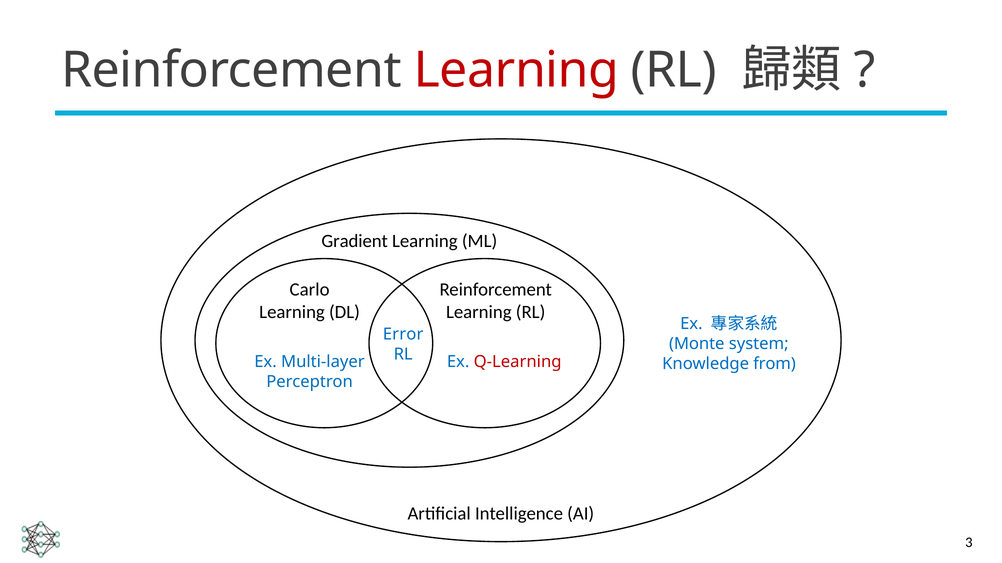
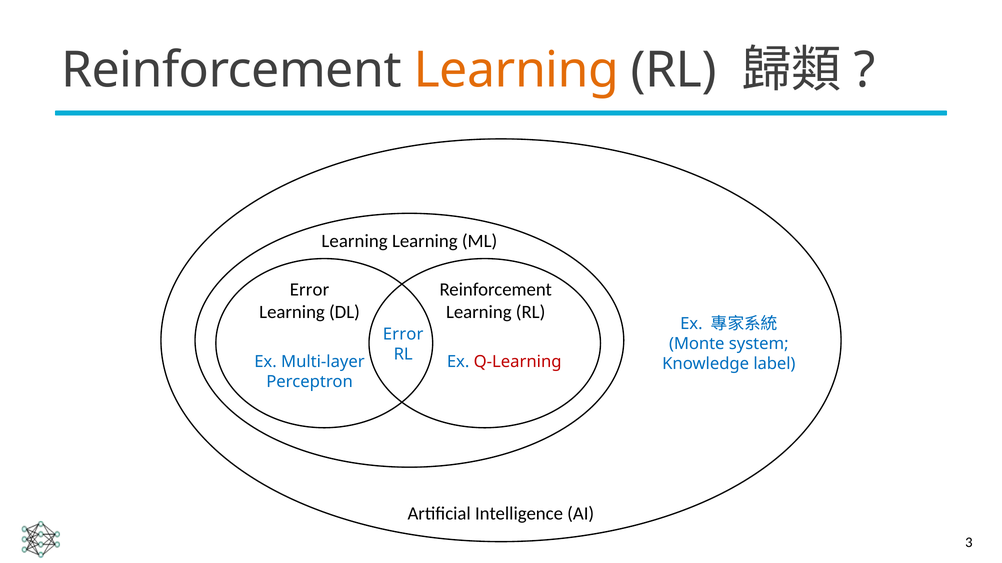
Learning colour: red -> orange (516, 71)
Gradient: Gradient -> Learning (355, 241)
Carlo: Carlo -> Error (309, 290)
from: from -> label (774, 364)
